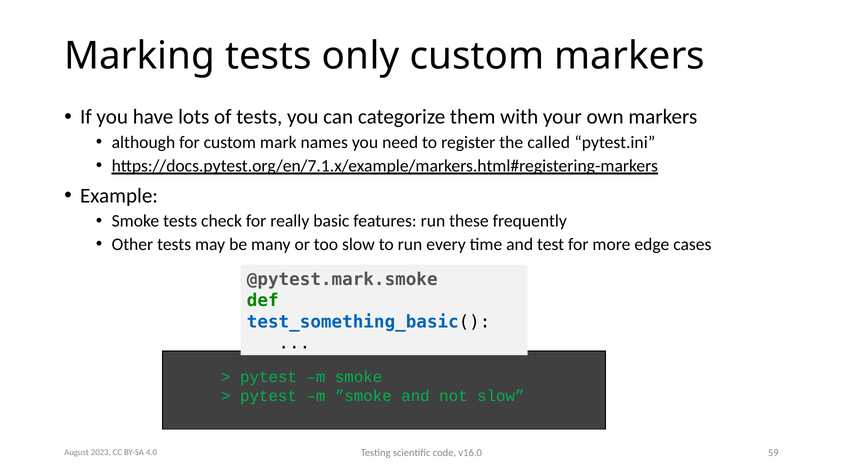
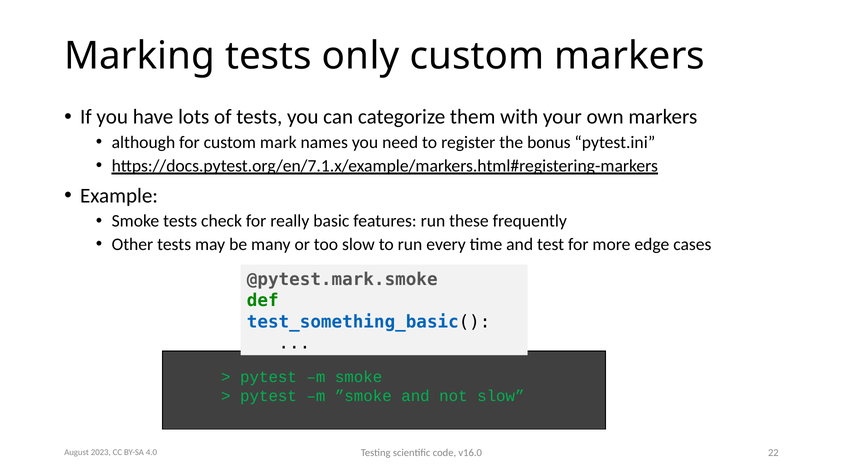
called: called -> bonus (549, 142)
59: 59 -> 22 (773, 453)
